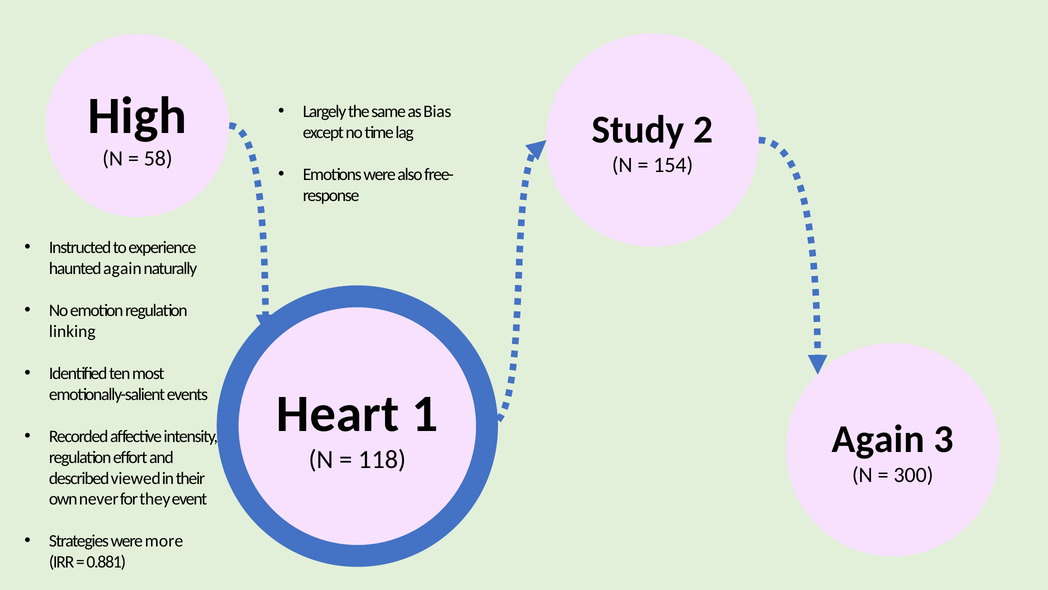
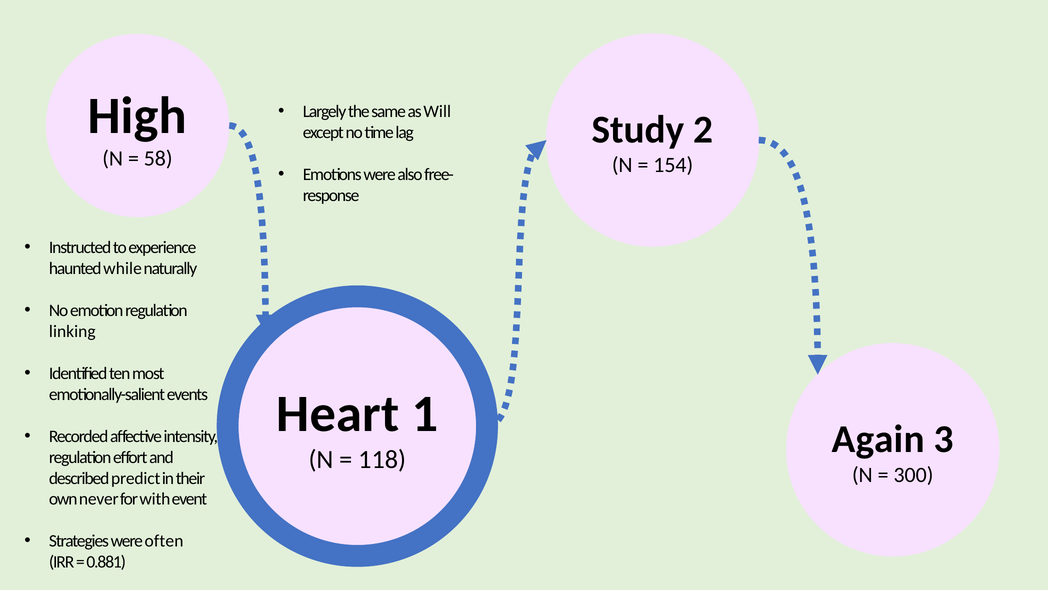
Bias: Bias -> Will (437, 111)
haunted again: again -> while (123, 268)
viewed: viewed -> predict (136, 478)
they: they -> with (155, 499)
more: more -> often (164, 541)
